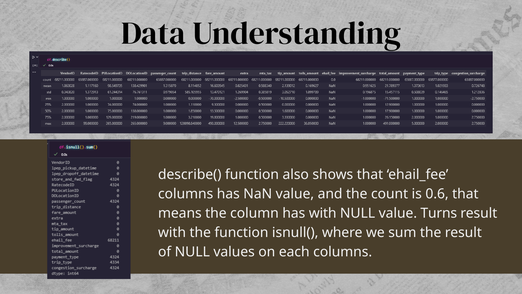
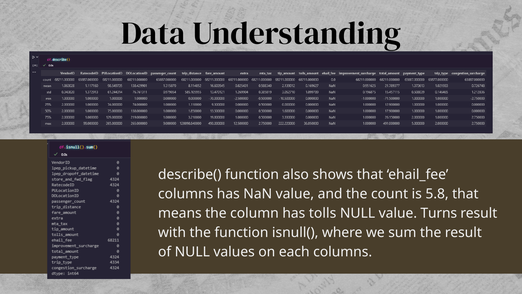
0.6: 0.6 -> 5.8 (437, 194)
has with: with -> tolls (323, 213)
